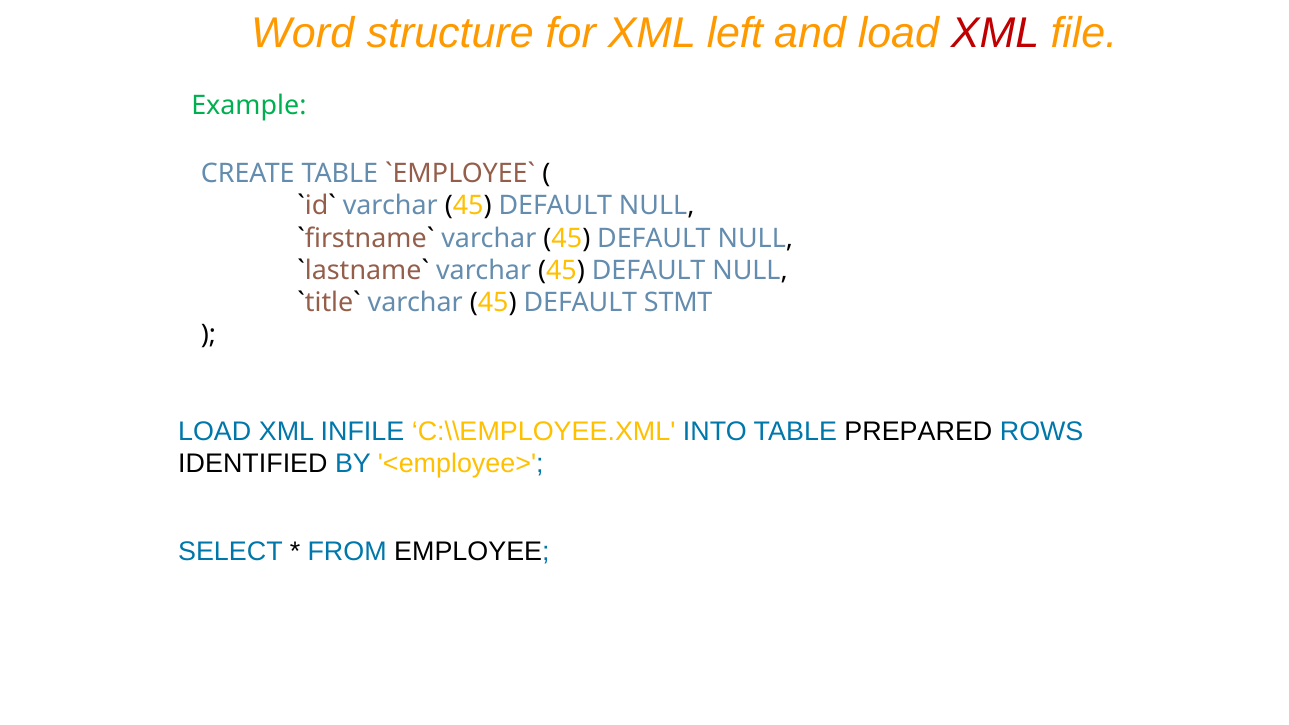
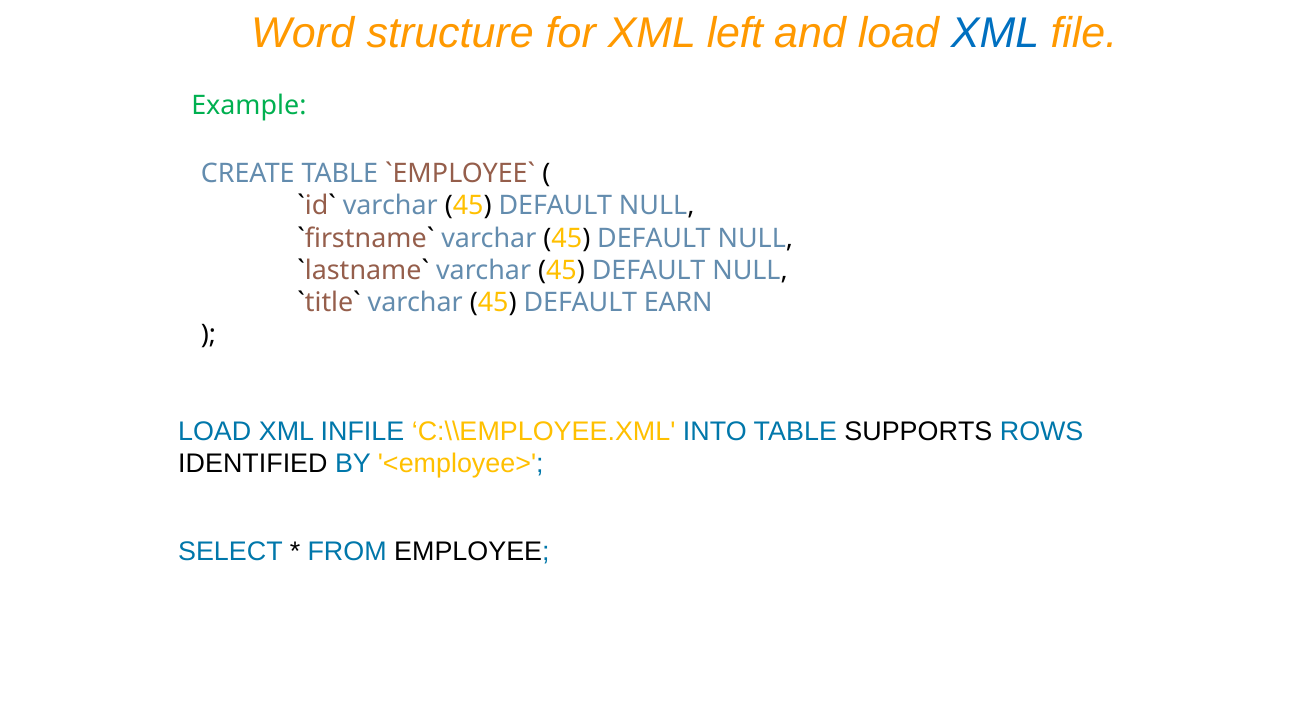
XML colour: red -> blue (995, 34)
STMT: STMT -> EARN (678, 303)
PREPARED: PREPARED -> SUPPORTS (918, 431)
